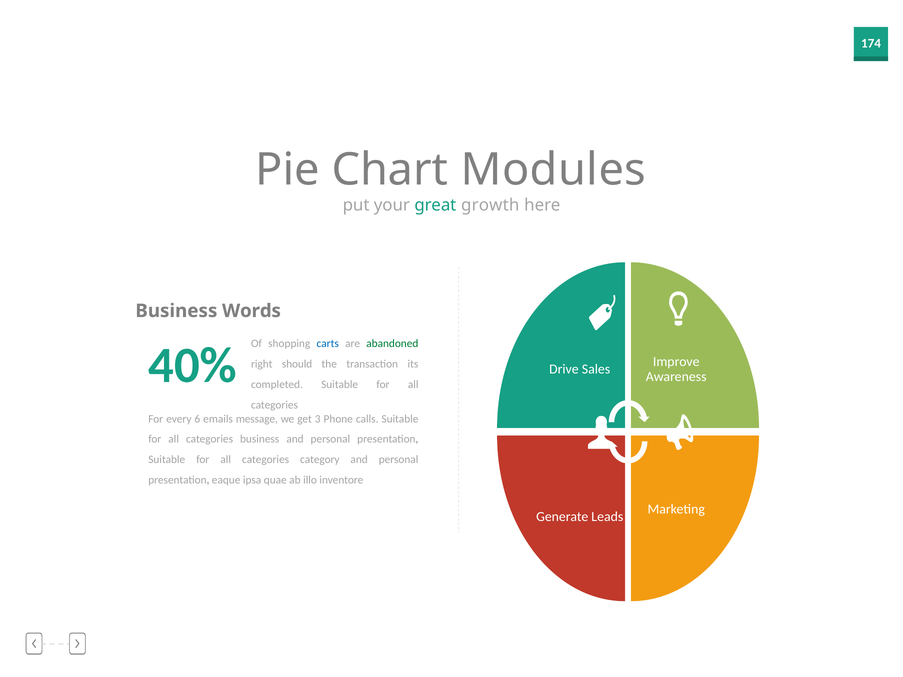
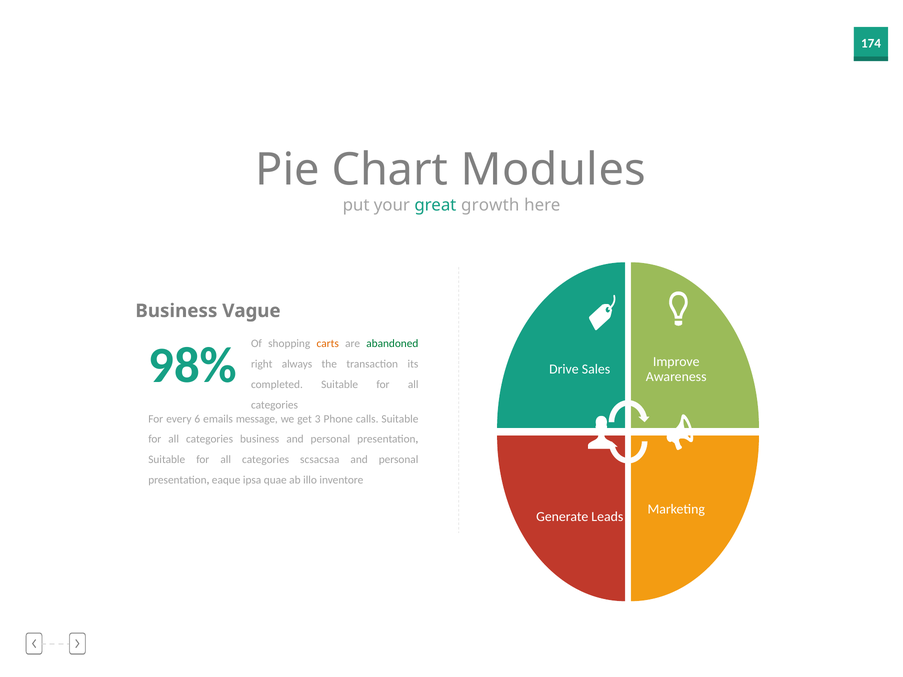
Words: Words -> Vague (251, 311)
carts colour: blue -> orange (328, 344)
40%: 40% -> 98% (193, 365)
should: should -> always (297, 364)
category: category -> scsacsaa (320, 460)
